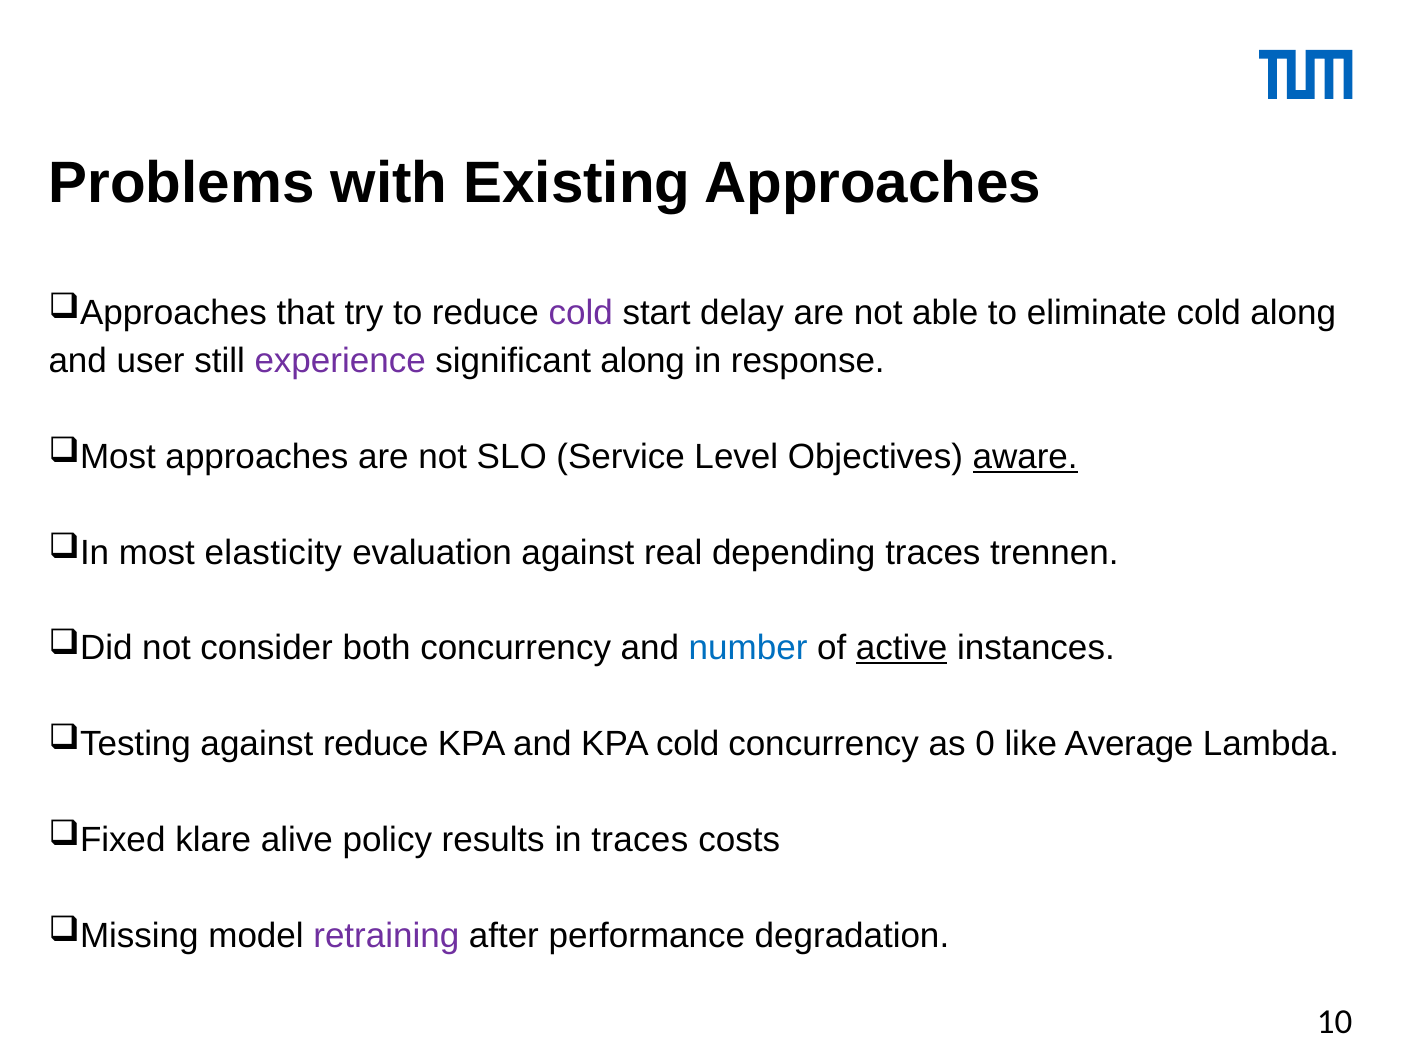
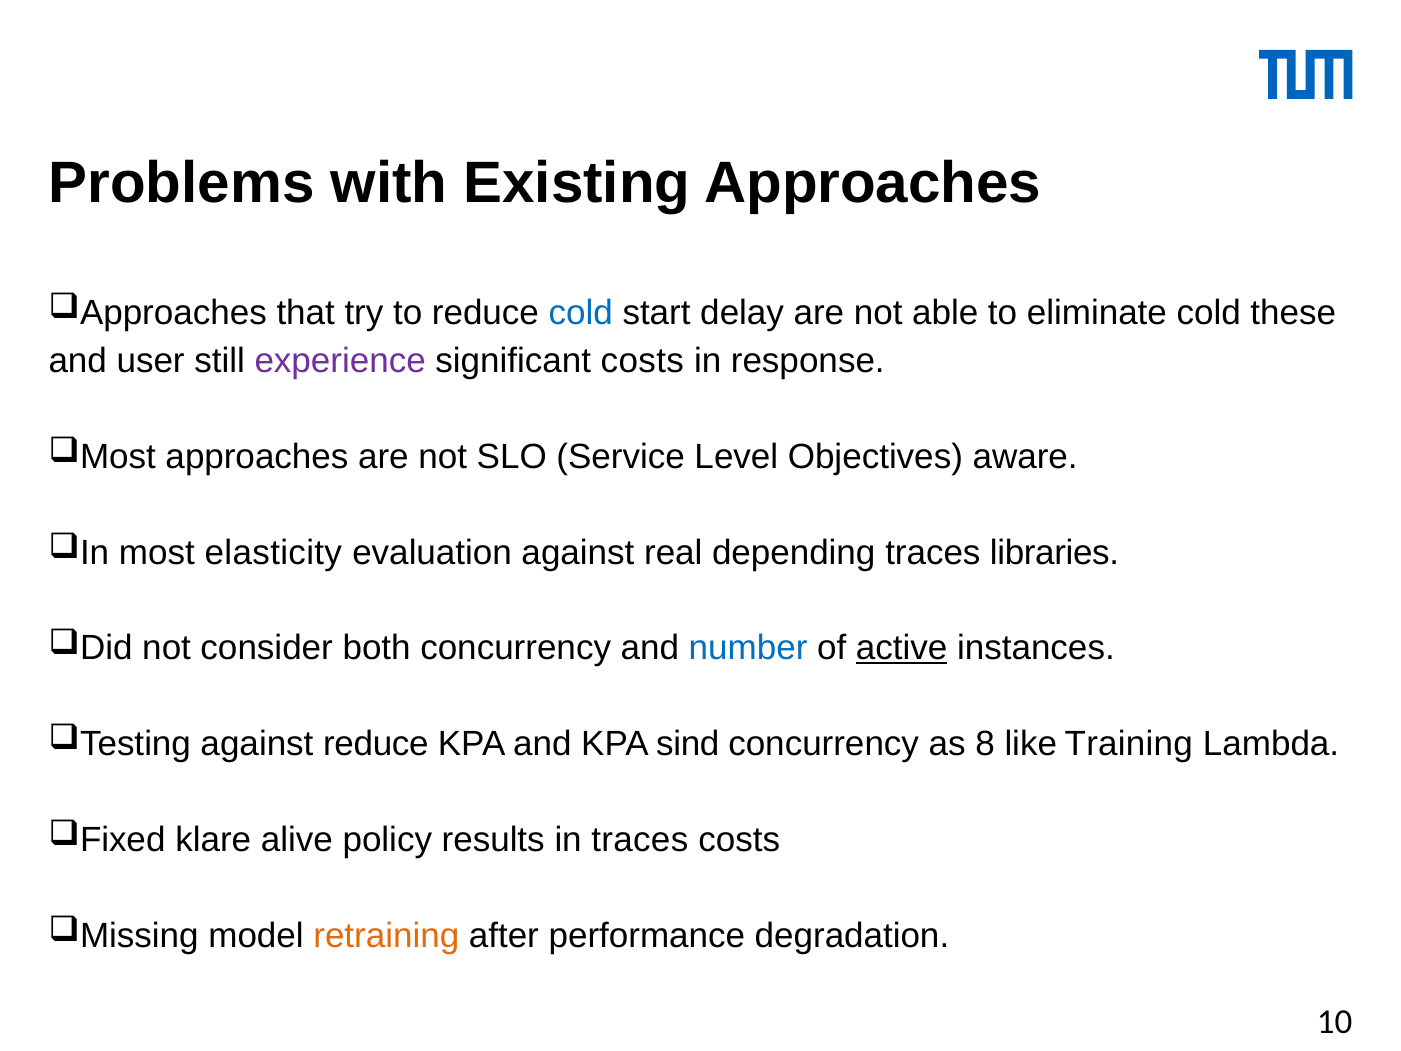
cold colour: purple -> blue (581, 313)
cold along: along -> these (1293, 313)
significant along: along -> costs (642, 361)
aware underline: present -> none (1025, 457)
trennen: trennen -> libraries (1055, 552)
KPA cold: cold -> sind (688, 744)
0: 0 -> 8 (985, 744)
Average: Average -> Training (1129, 744)
retraining colour: purple -> orange (386, 935)
